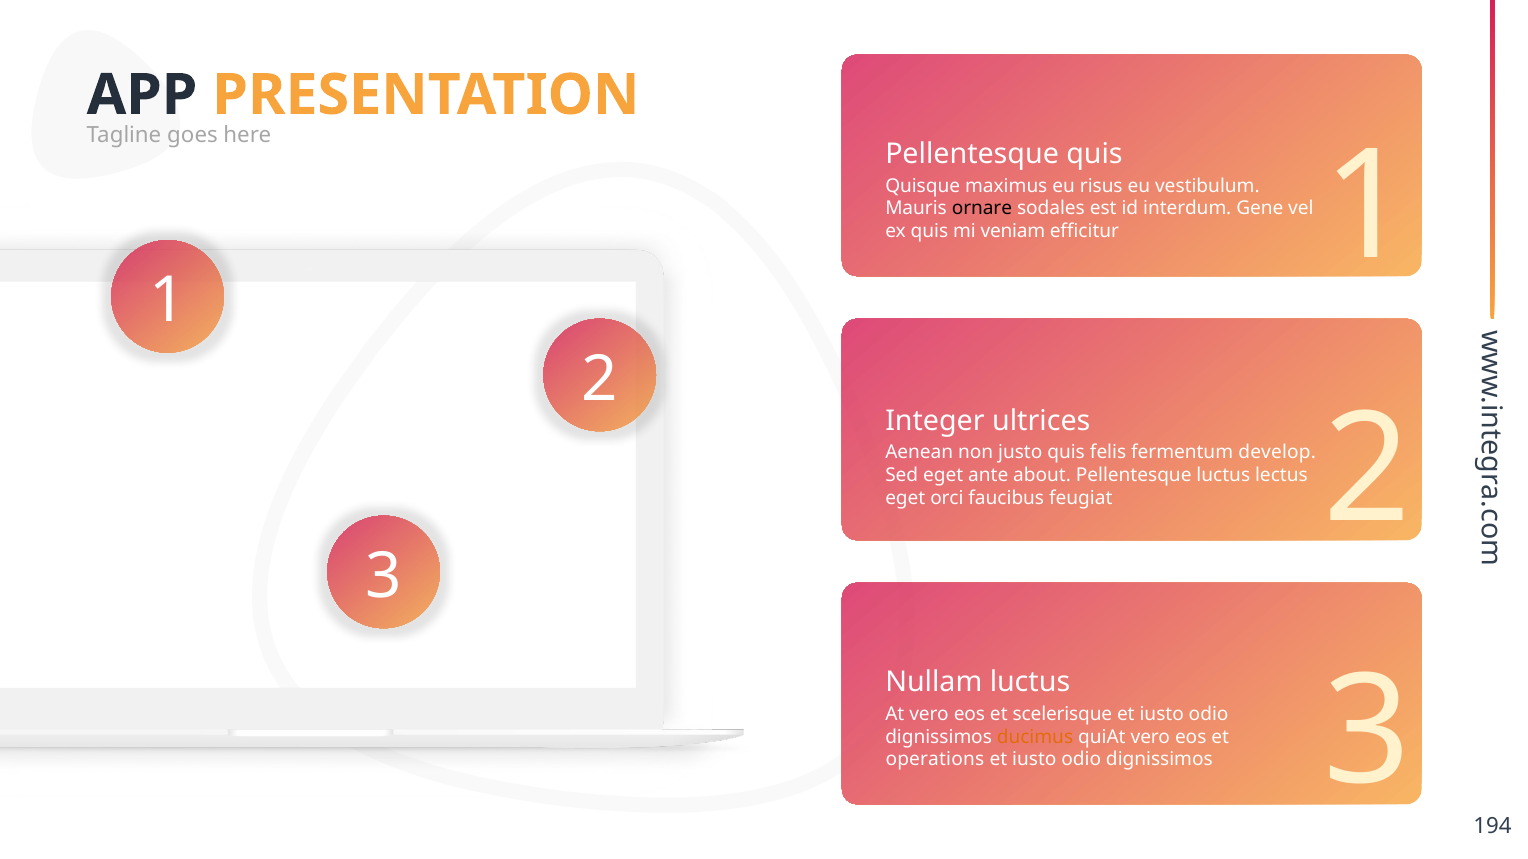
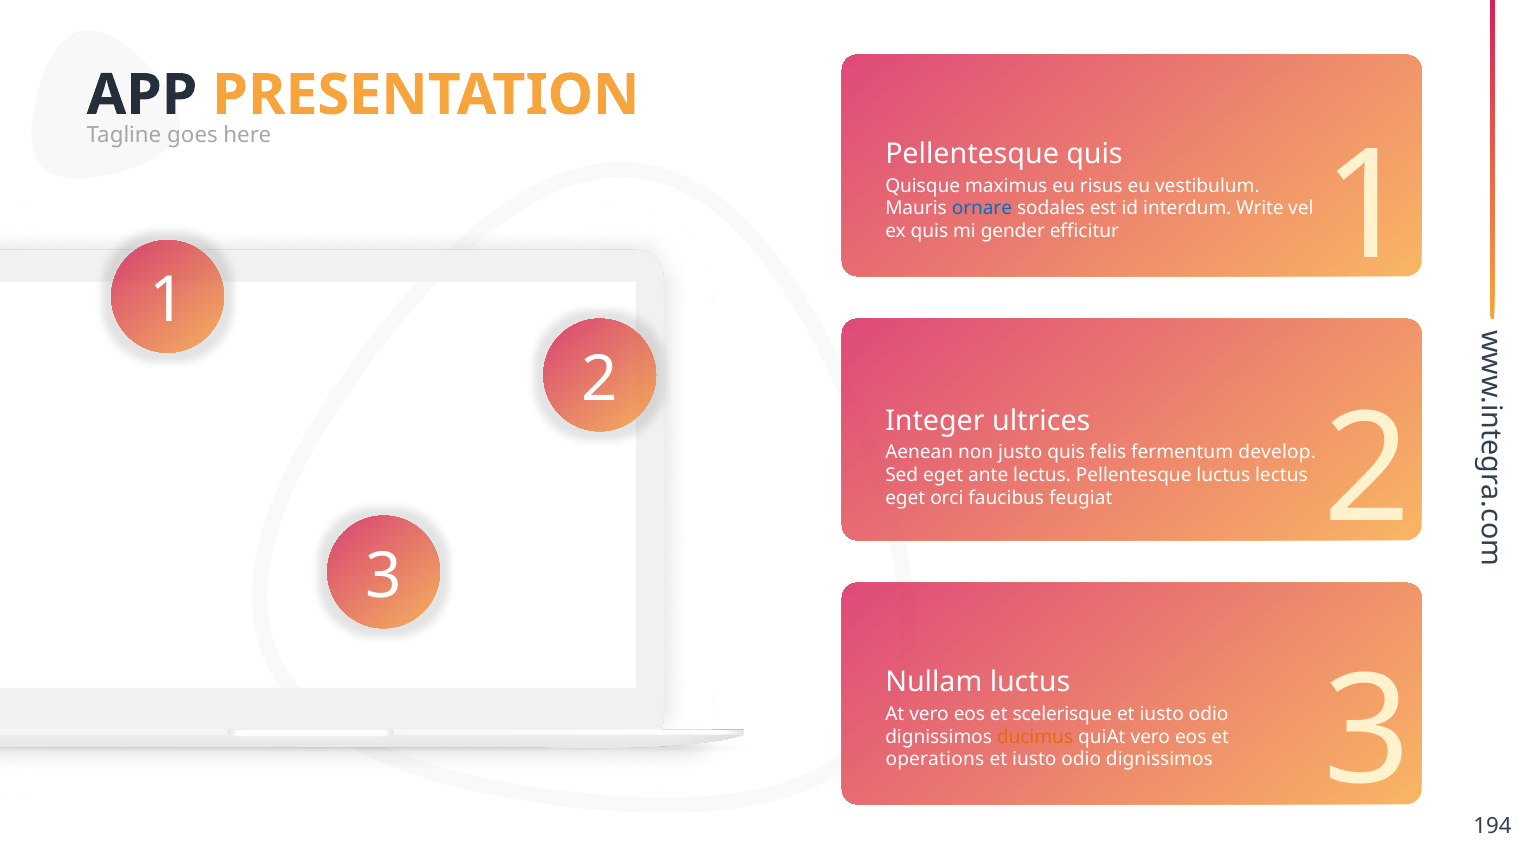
ornare colour: black -> blue (982, 209)
Gene: Gene -> Write (1260, 209)
veniam: veniam -> gender (1013, 232)
ante about: about -> lectus (1042, 476)
